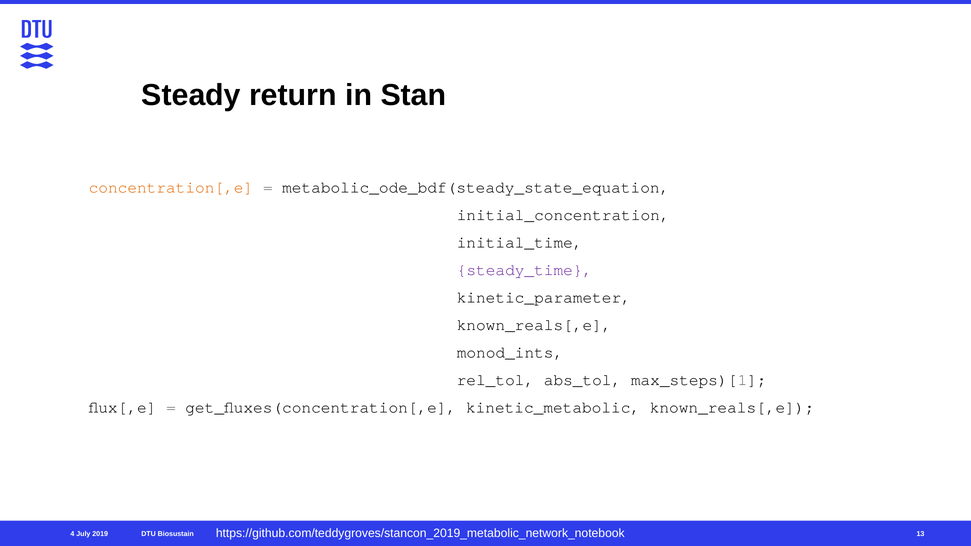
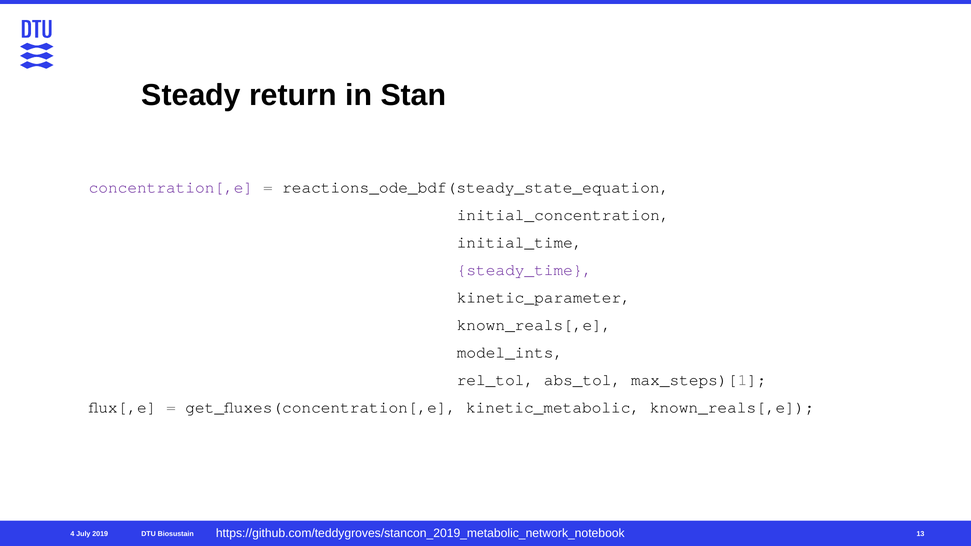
concentration[,e colour: orange -> purple (171, 188)
metabolic_ode_bdf(steady_state_equation: metabolic_ode_bdf(steady_state_equation -> reactions_ode_bdf(steady_state_equation (476, 188)
monod_ints: monod_ints -> model_ints (510, 353)
